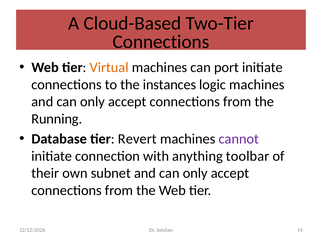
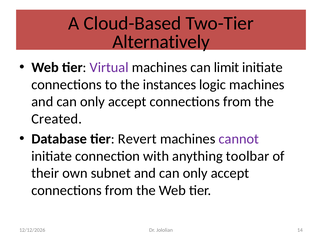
Connections: Connections -> Alternatively (161, 42)
Virtual colour: orange -> purple (109, 68)
port: port -> limit (227, 68)
Running: Running -> Created (57, 119)
